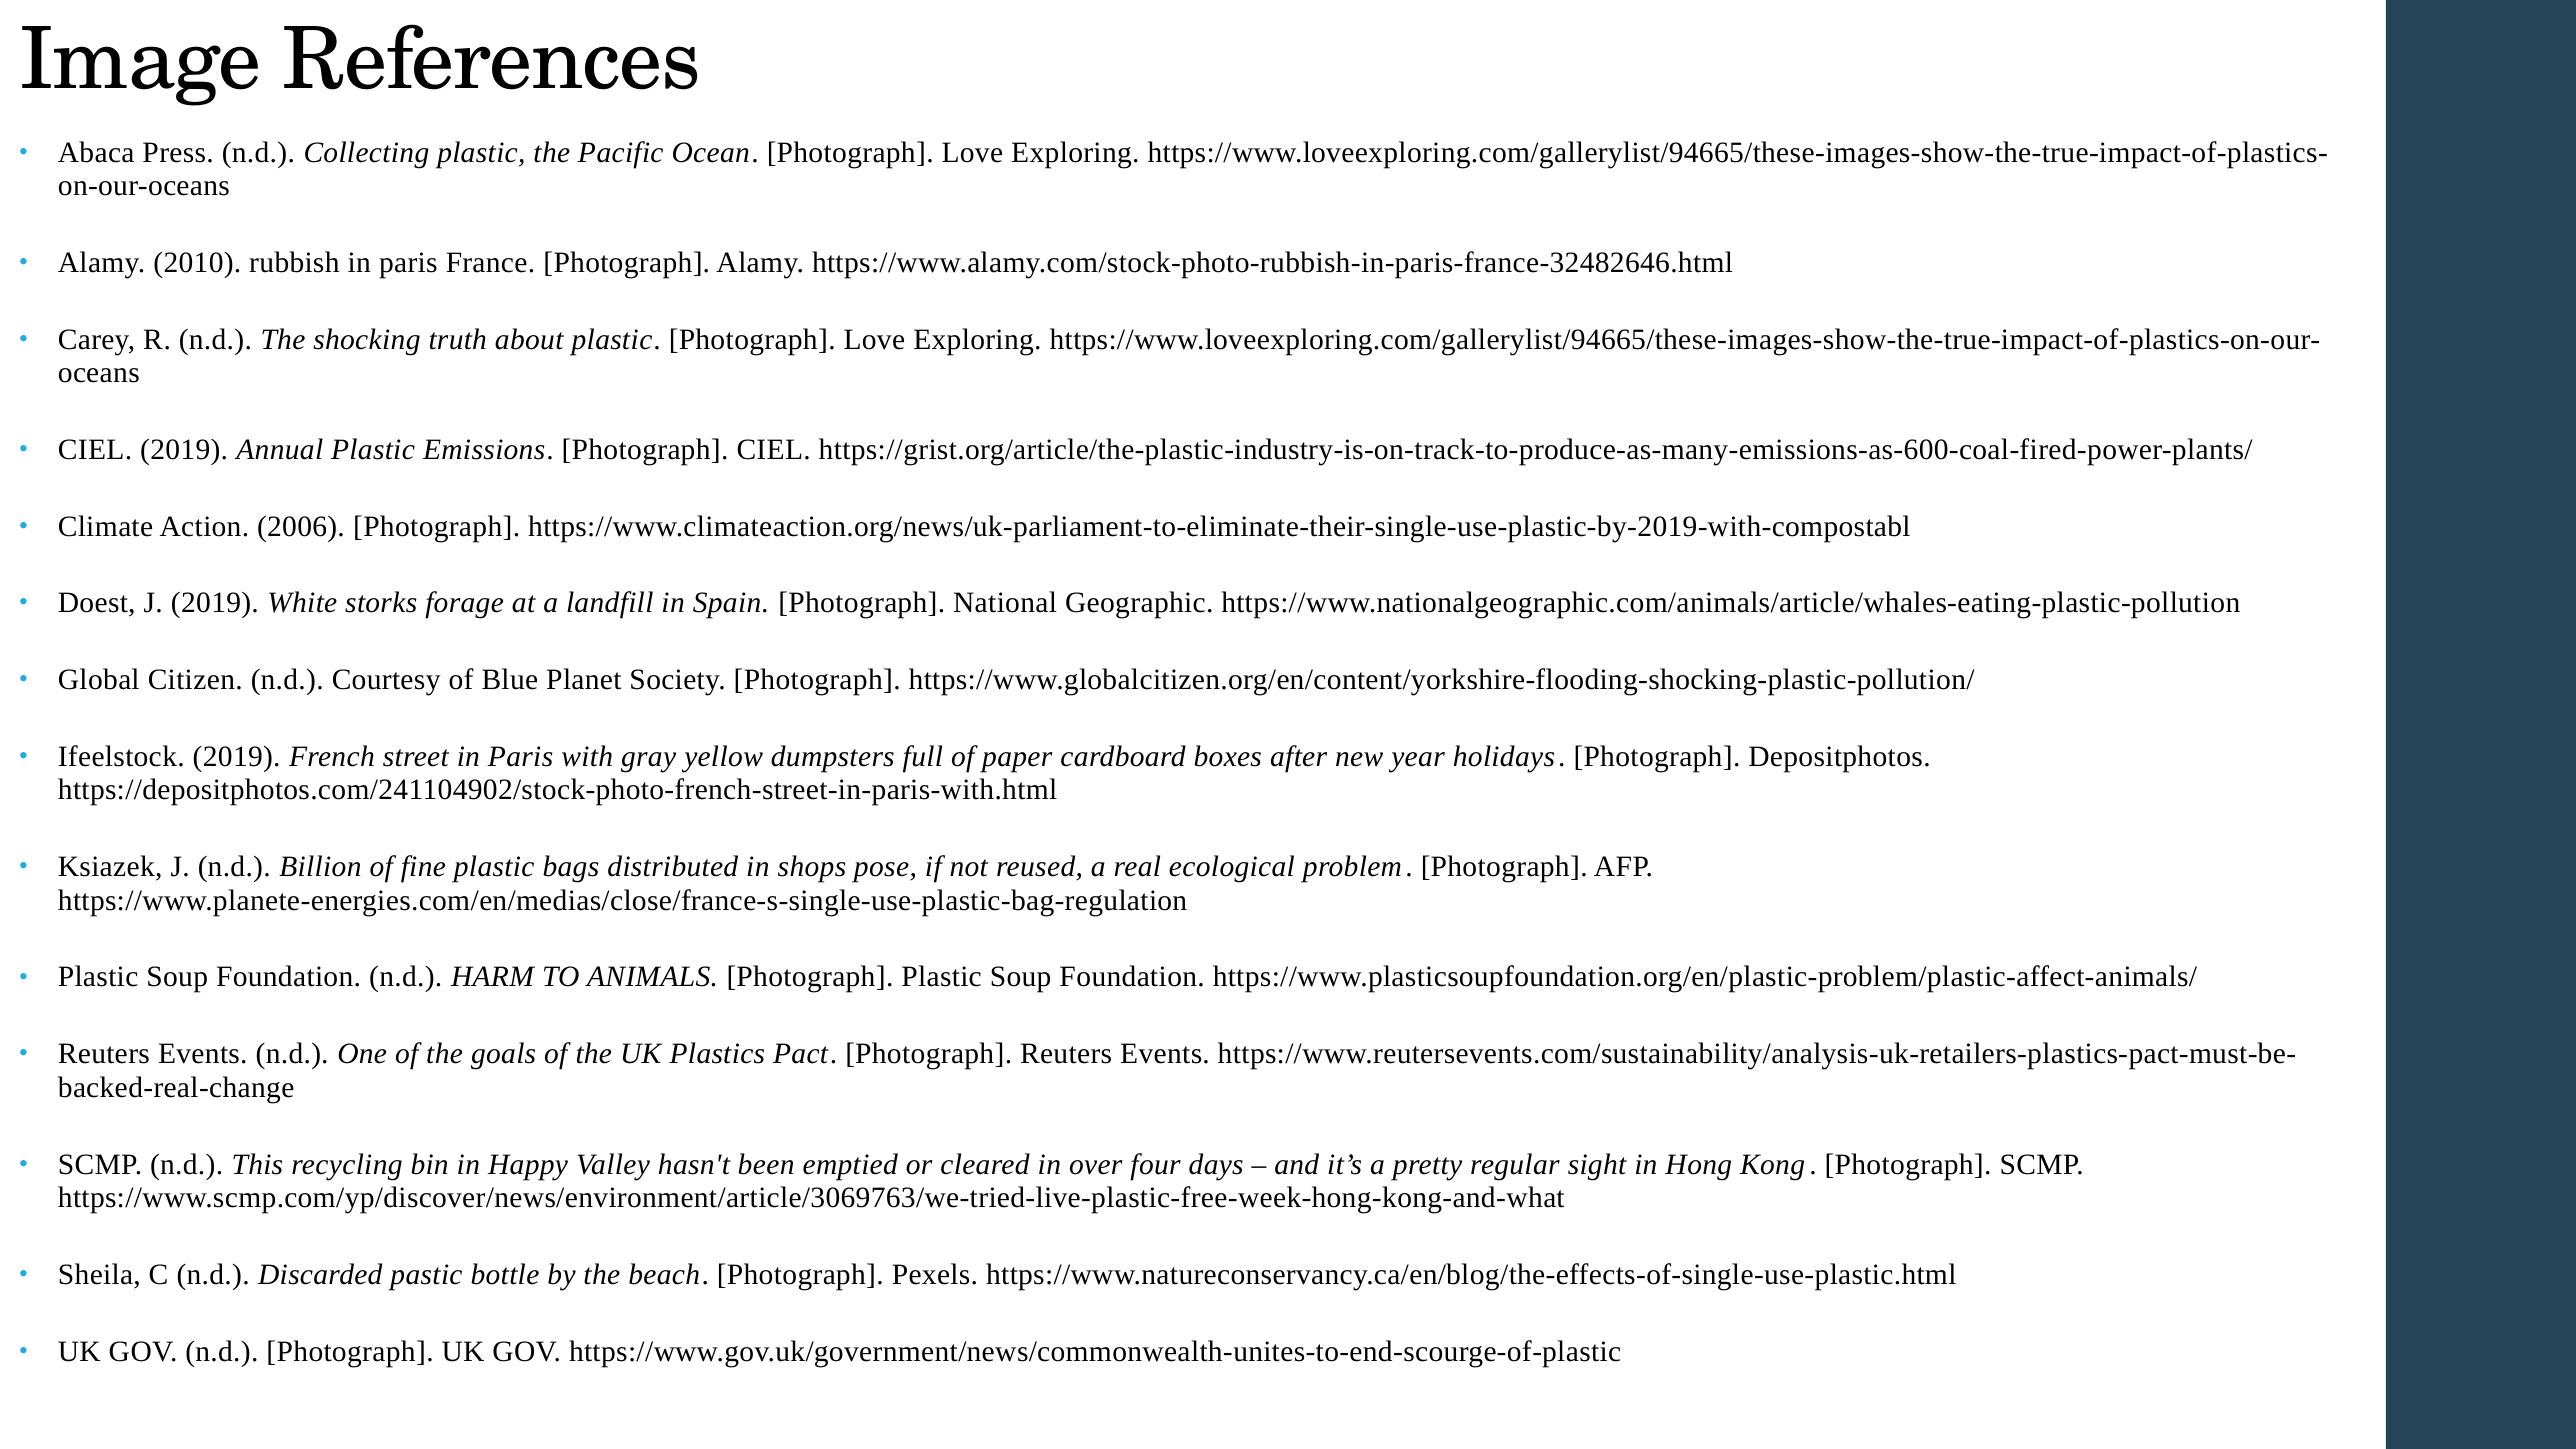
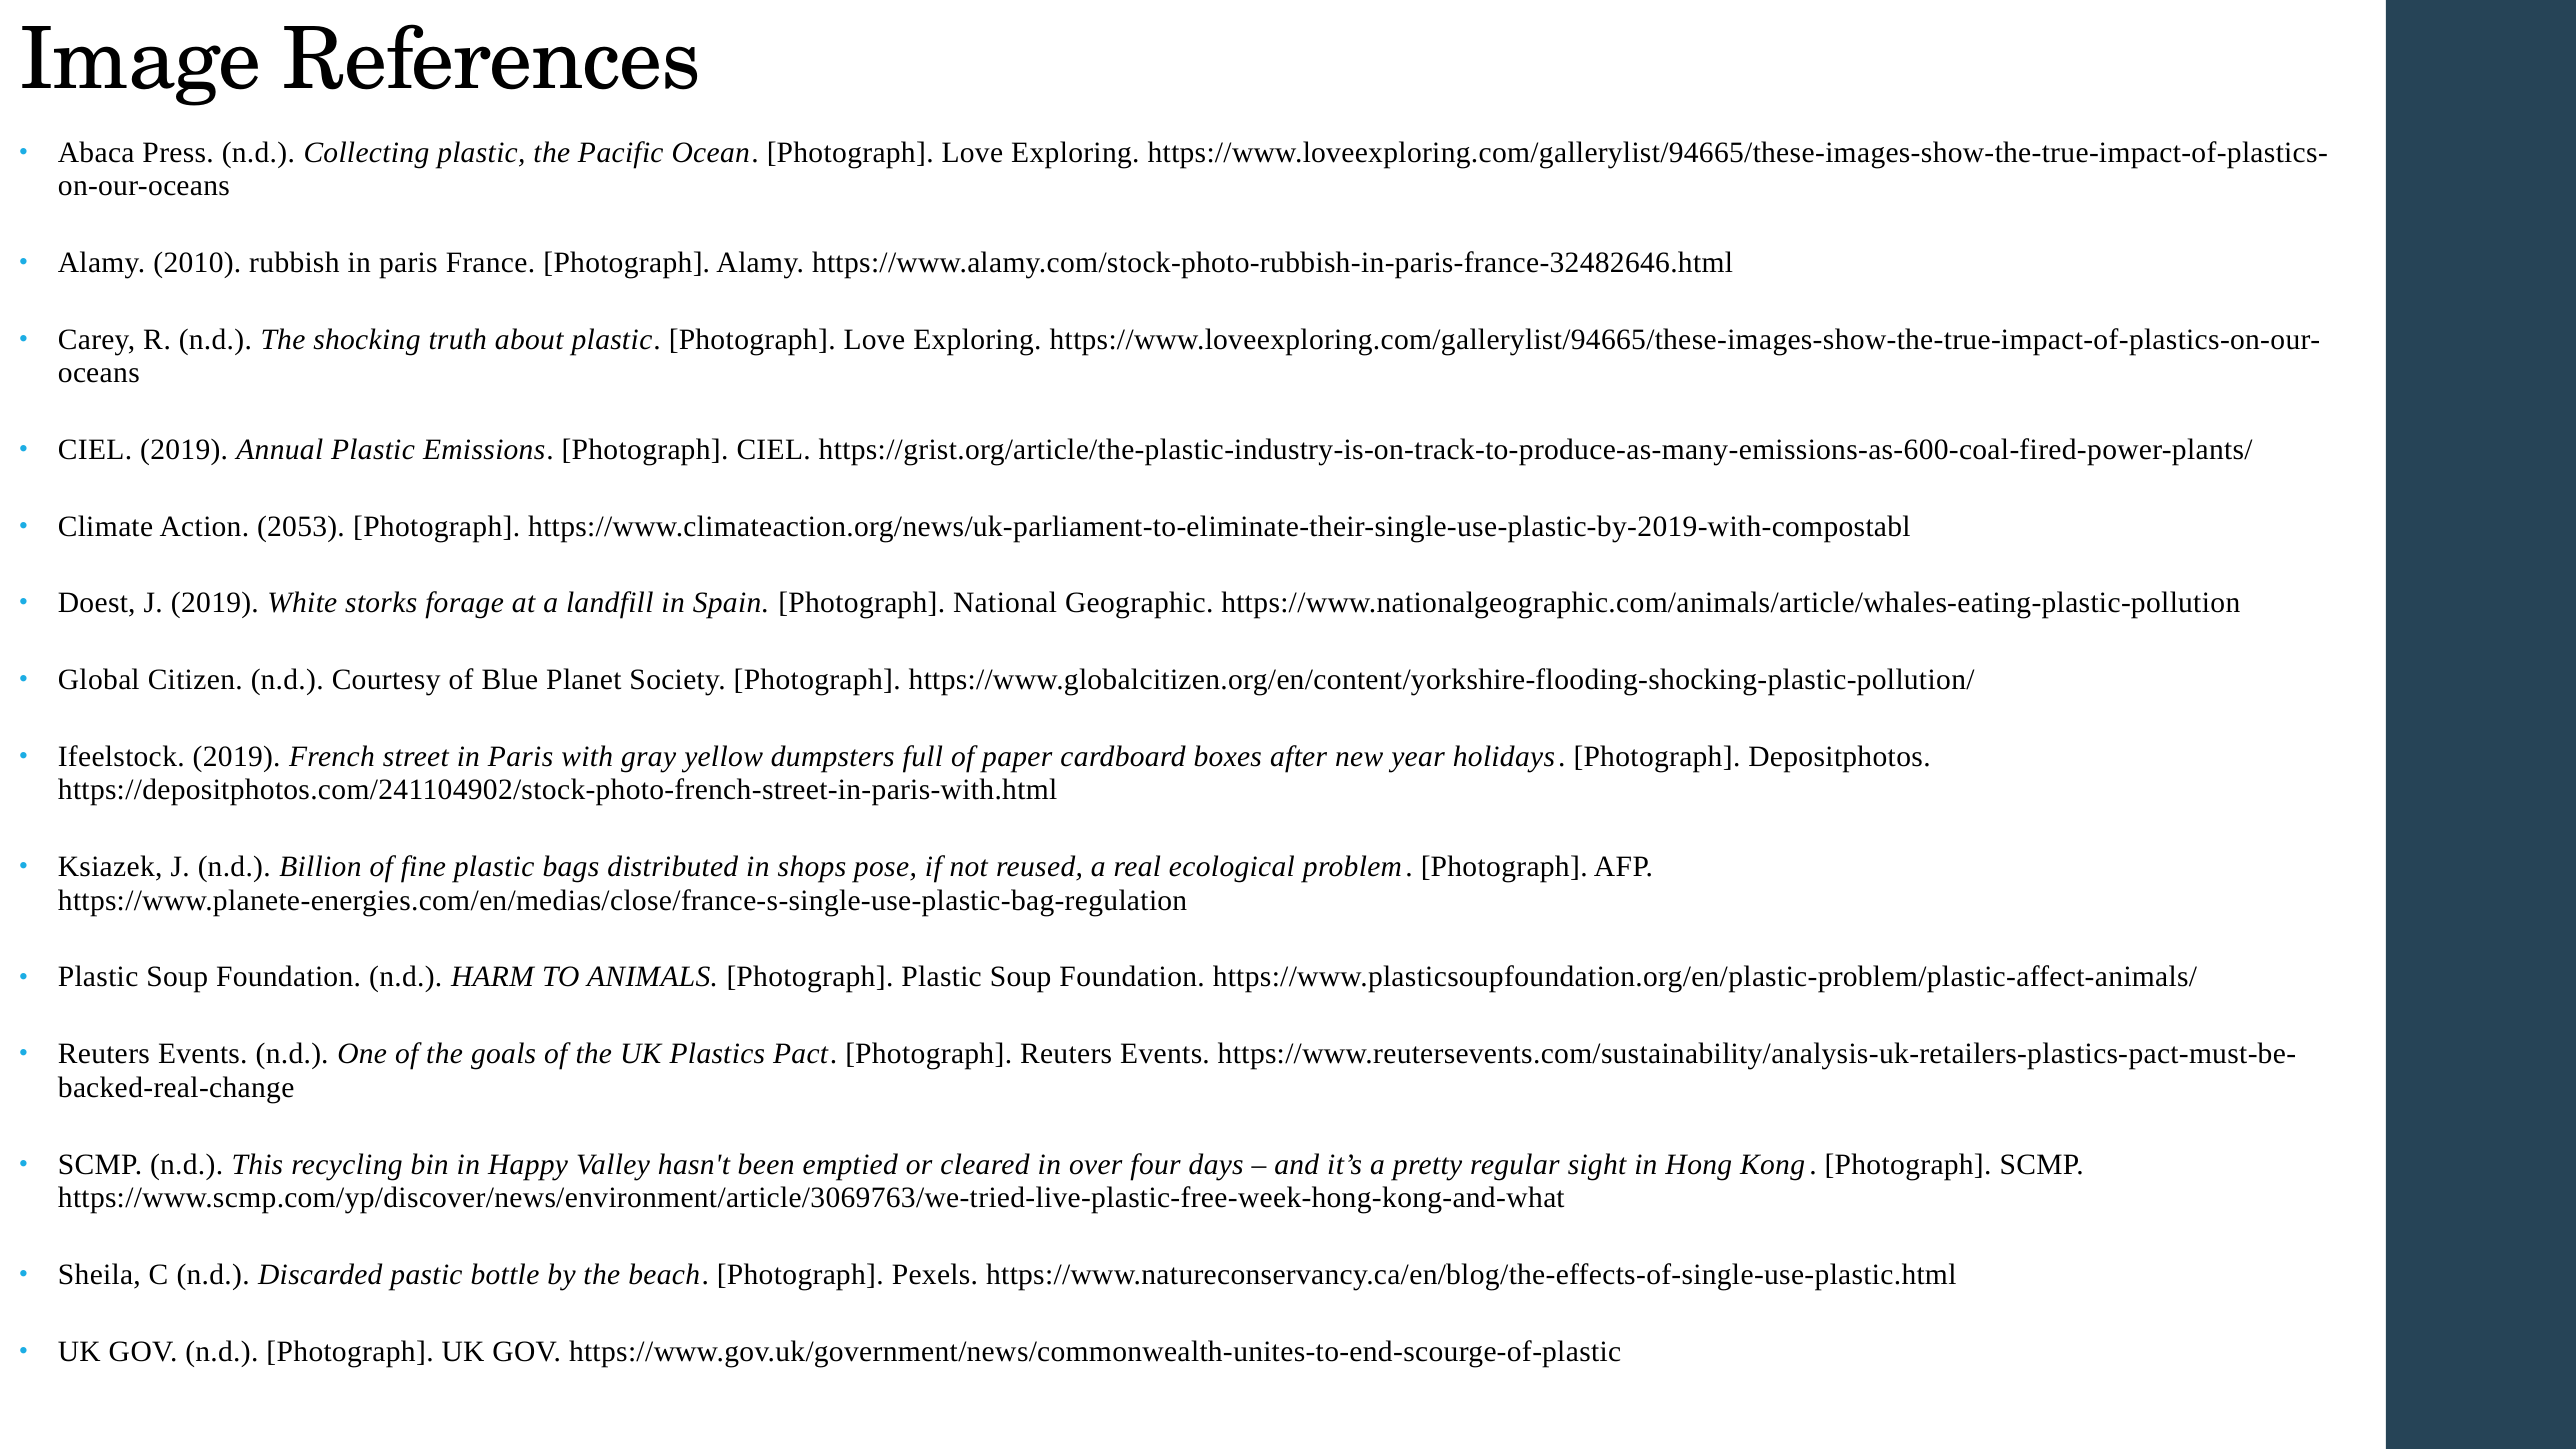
2006: 2006 -> 2053 (301, 527)
